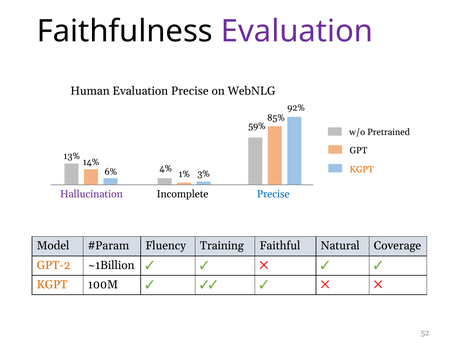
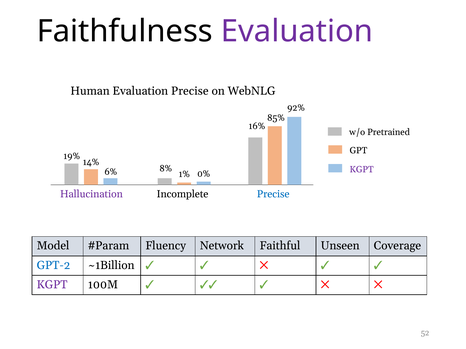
59%: 59% -> 16% (257, 126)
13%: 13% -> 19% (72, 156)
4%: 4% -> 8% (166, 169)
KGPT colour: orange -> purple (362, 170)
3%: 3% -> 0% (204, 174)
Training: Training -> Network (222, 246)
Natural: Natural -> Unseen (340, 246)
GPT-2 colour: orange -> blue (53, 266)
KGPT colour: orange -> purple (52, 285)
